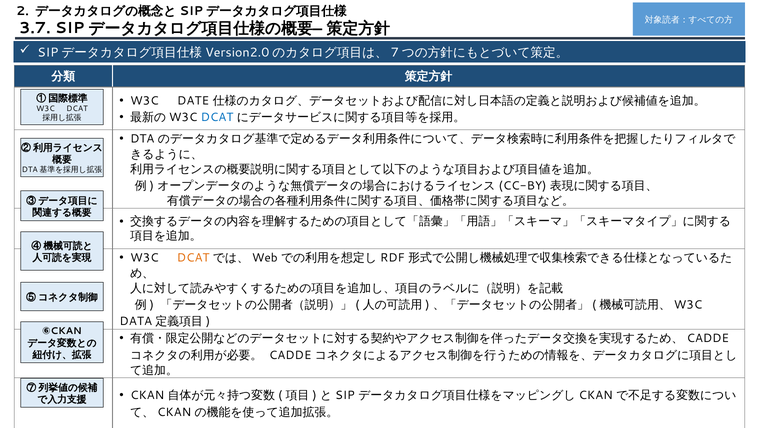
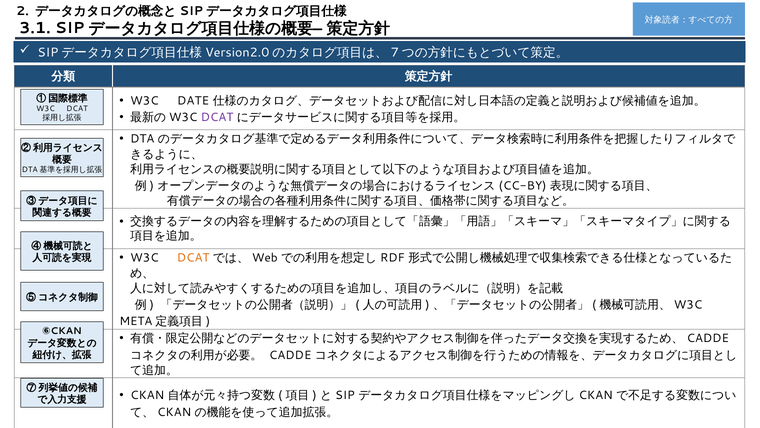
3.7: 3.7 -> 3.1 (35, 28)
DCAT colour: blue -> purple (217, 117)
DATA: DATA -> META (136, 321)
